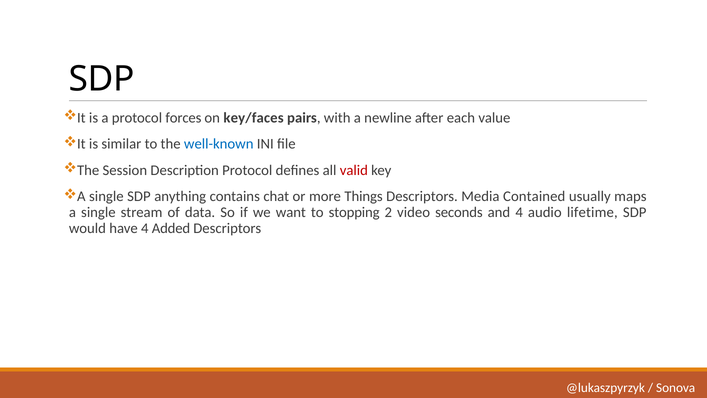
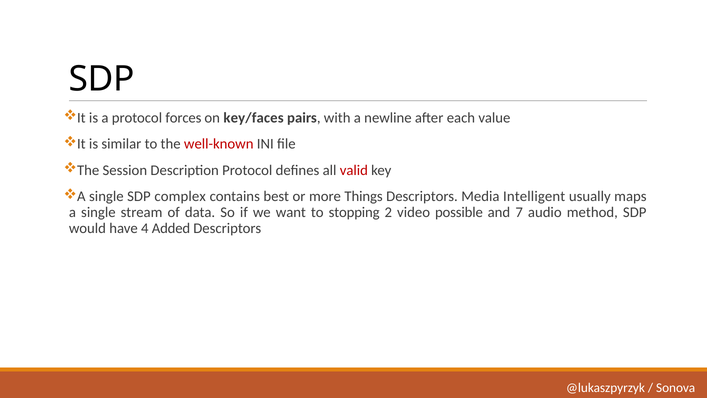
well-known colour: blue -> red (219, 144)
anything: anything -> complex (180, 196)
chat: chat -> best (276, 196)
Contained: Contained -> Intelligent (534, 196)
seconds: seconds -> possible (459, 212)
and 4: 4 -> 7 (519, 212)
lifetime: lifetime -> method (592, 212)
